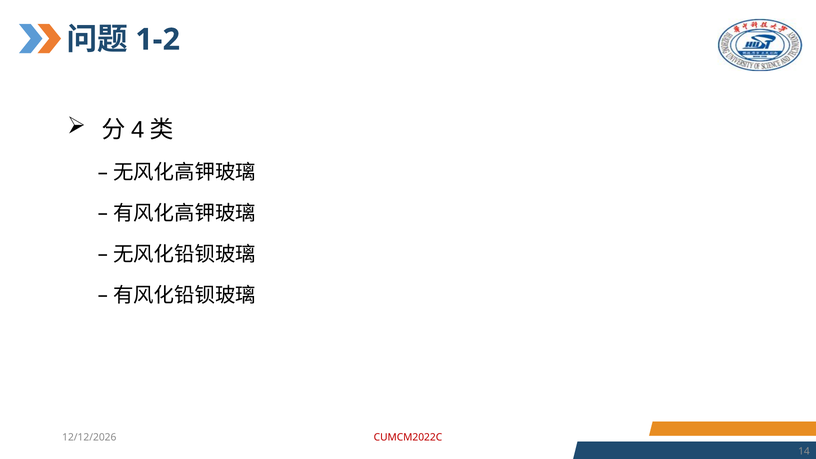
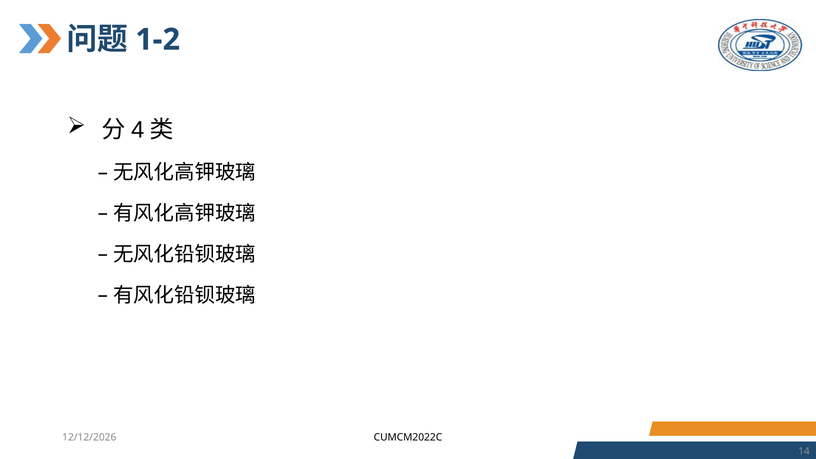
CUMCM2022C colour: red -> black (408, 438)
